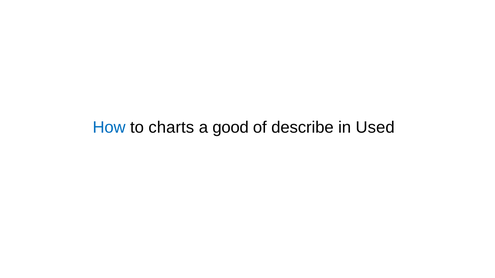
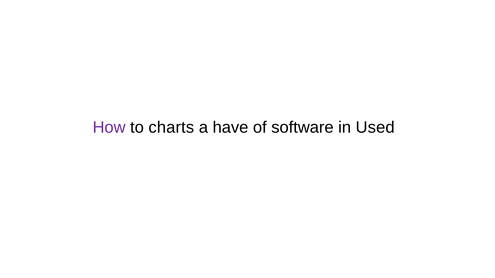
How colour: blue -> purple (109, 127)
good: good -> have (231, 127)
describe: describe -> software (302, 127)
